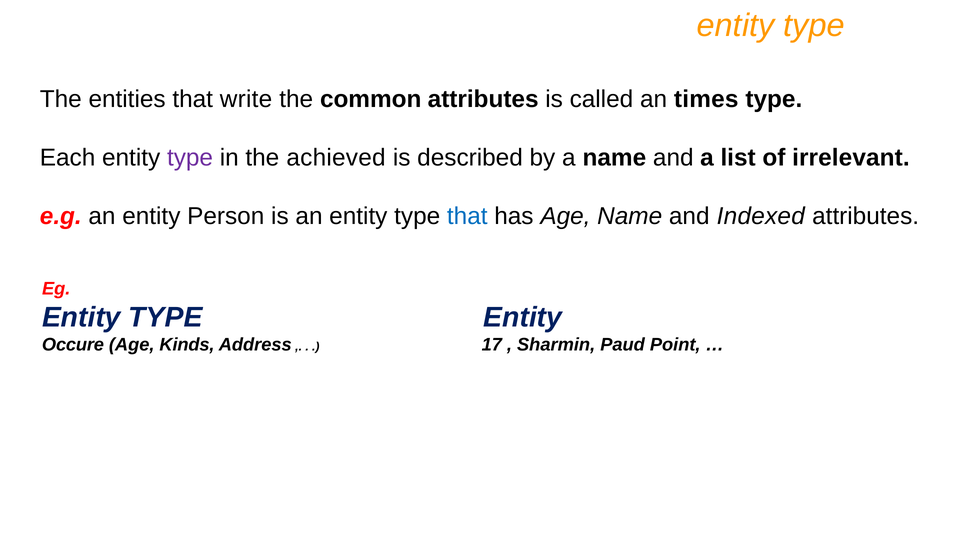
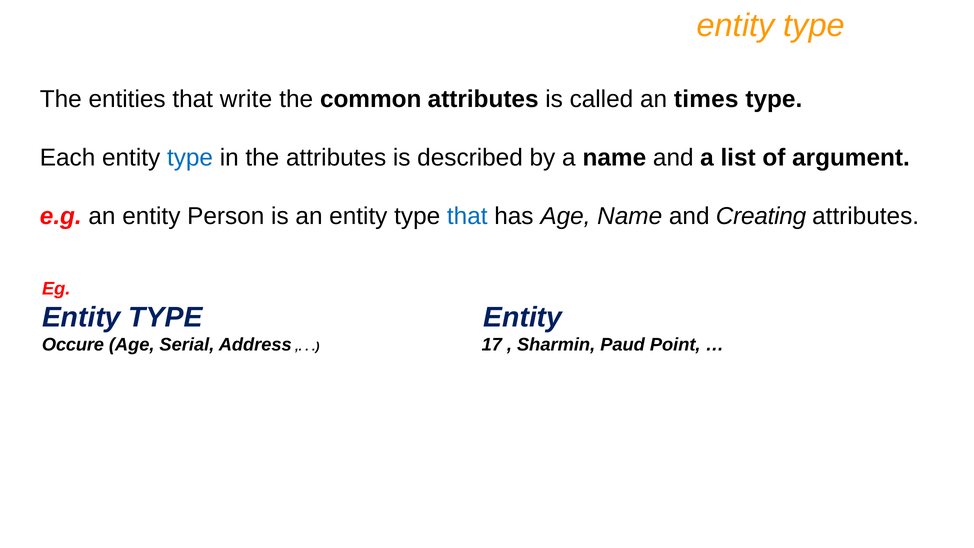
type colour: purple -> blue (190, 157)
the achieved: achieved -> attributes (336, 157)
irrelevant: irrelevant -> argument (851, 157)
Indexed: Indexed -> Creating (761, 216)
Kinds: Kinds -> Serial (187, 345)
